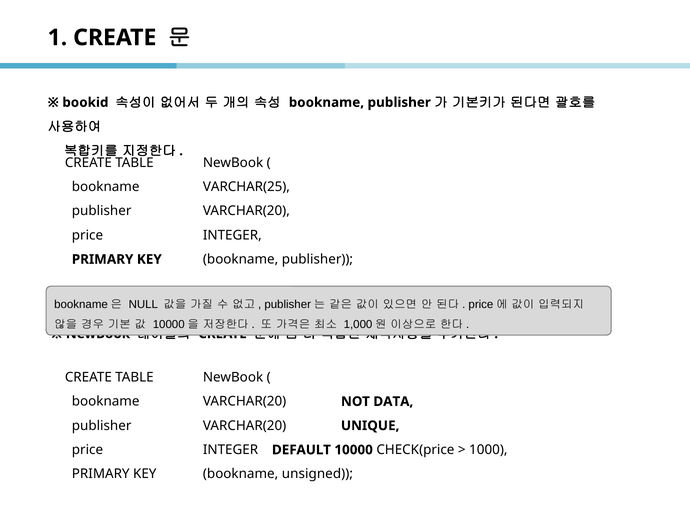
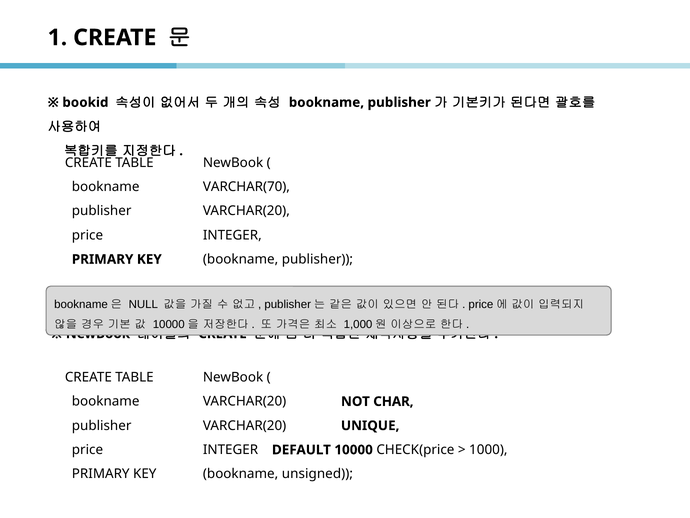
VARCHAR(25: VARCHAR(25 -> VARCHAR(70 (246, 187)
DATA: DATA -> CHAR (393, 401)
